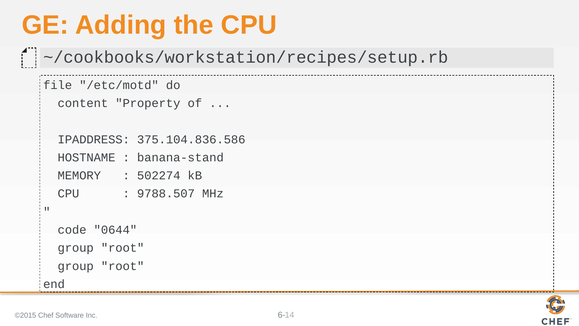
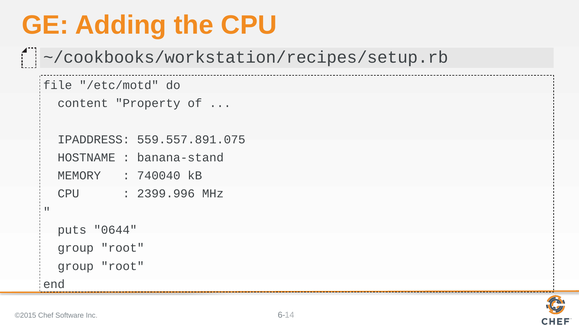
375.104.836.586: 375.104.836.586 -> 559.557.891.075 (191, 139)
502274: 502274 -> 740040 (159, 175)
9788.507: 9788.507 -> 2399.996 (166, 193)
code: code -> puts (72, 230)
